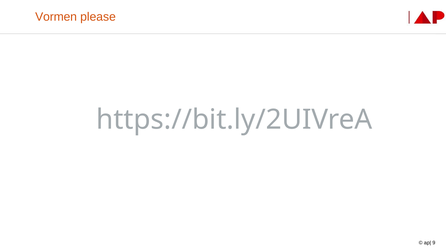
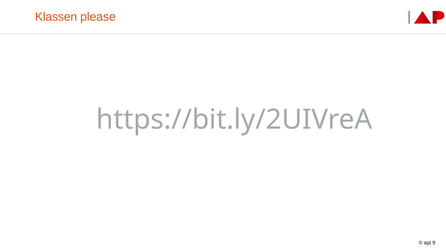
Vormen: Vormen -> Klassen (56, 17)
